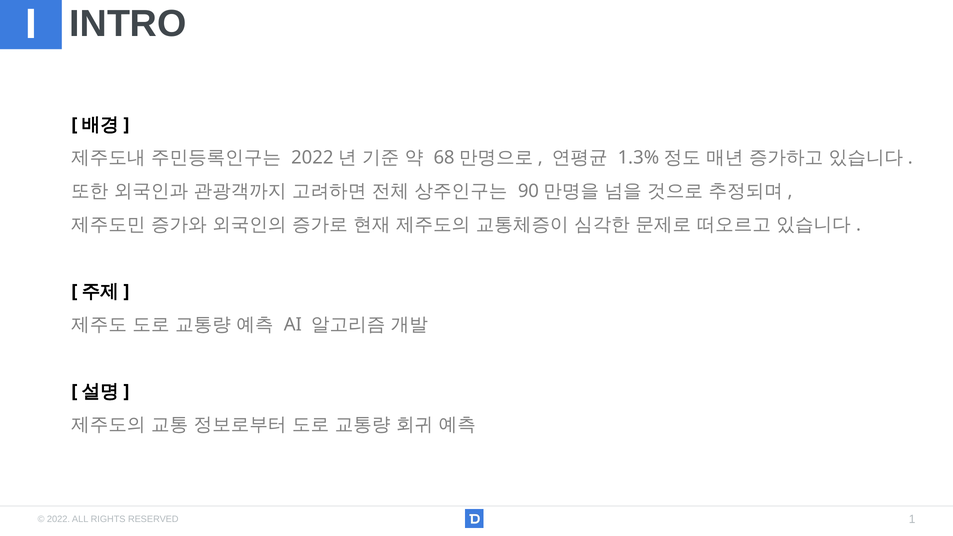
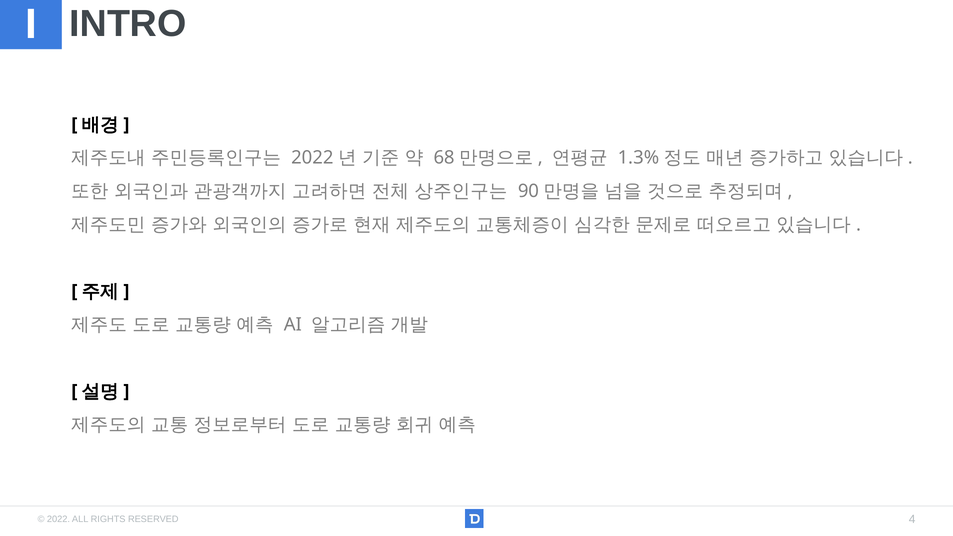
1: 1 -> 4 (912, 519)
